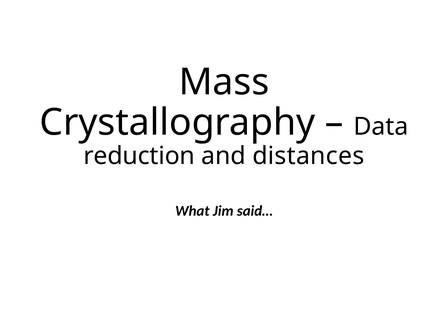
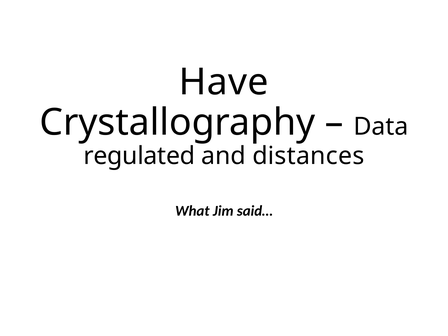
Mass: Mass -> Have (224, 82)
reduction: reduction -> regulated (139, 156)
